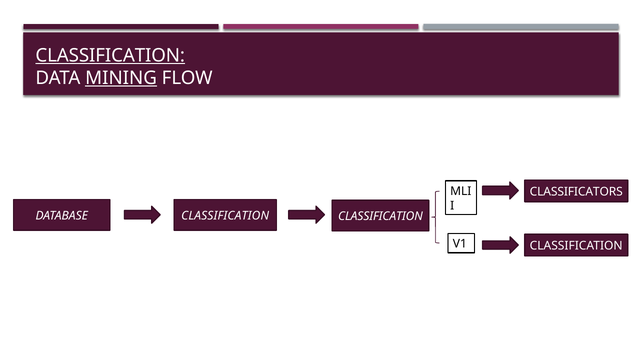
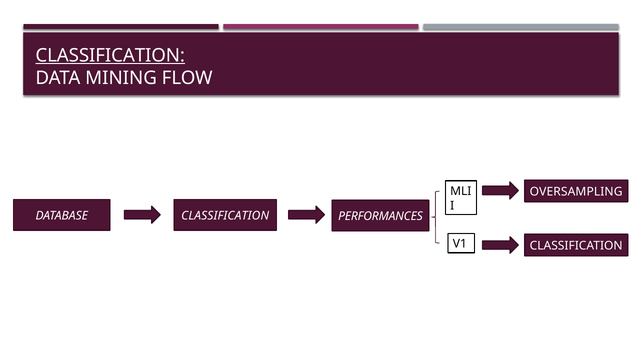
MINING underline: present -> none (121, 78)
CLASSIFICATORS: CLASSIFICATORS -> OVERSAMPLING (576, 192)
CLASSIFICATION: CLASSIFICATION -> PERFORMANCES (380, 217)
